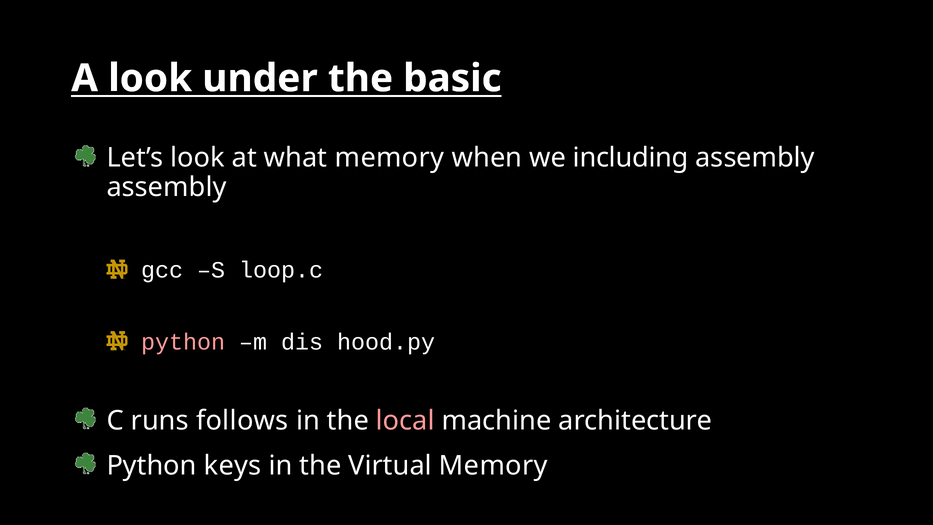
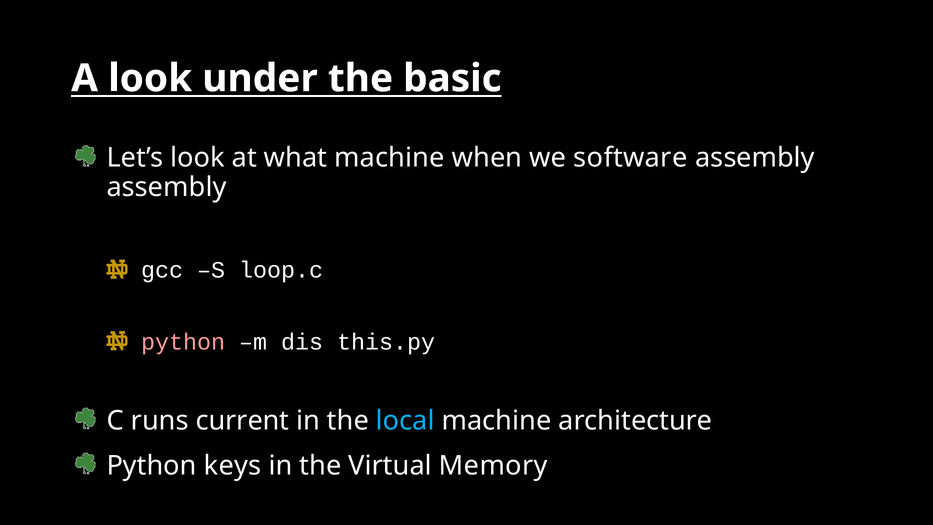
what memory: memory -> machine (389, 158)
including: including -> software (630, 158)
hood.py: hood.py -> this.py (386, 342)
follows: follows -> current (242, 421)
local colour: pink -> light blue (405, 421)
